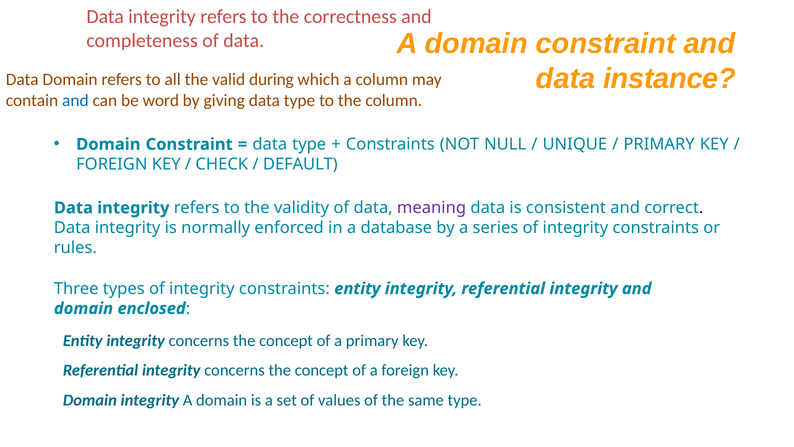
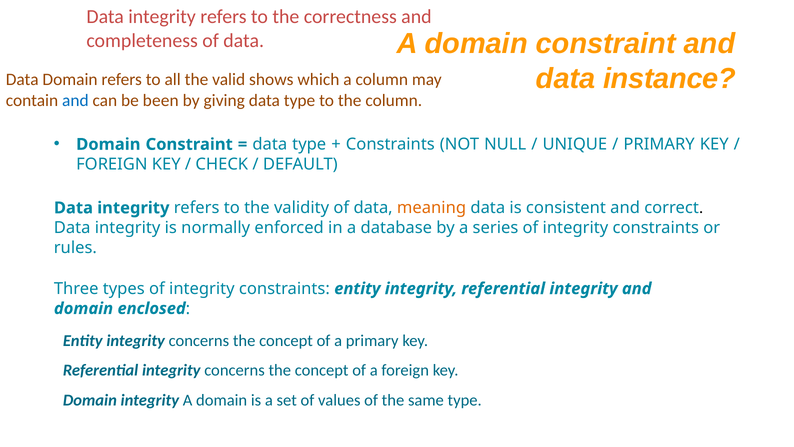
during: during -> shows (271, 80)
word: word -> been (161, 101)
meaning colour: purple -> orange (432, 208)
